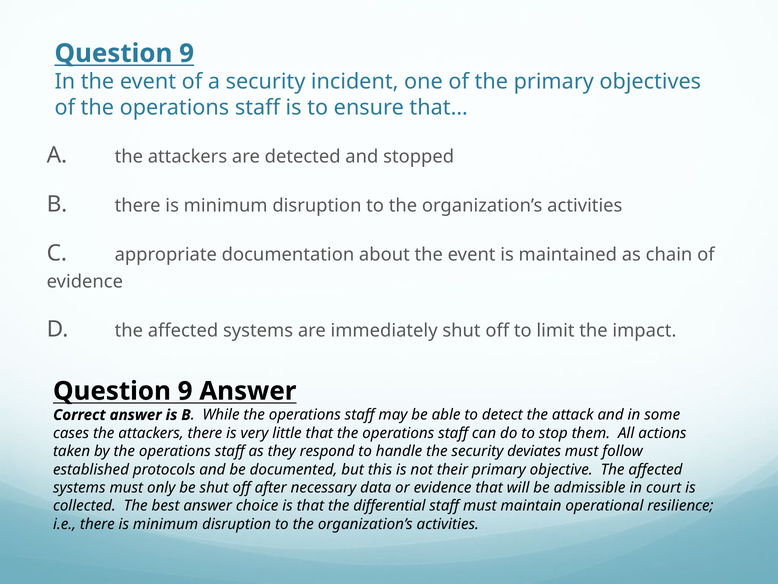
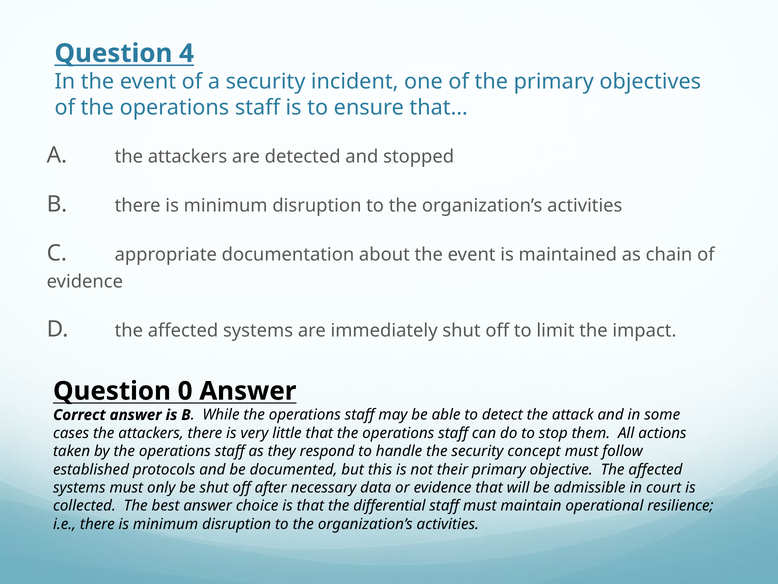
9: 9 -> 4 (187, 53)
9: 9 -> 0 (185, 391)
deviates: deviates -> concept (534, 451)
